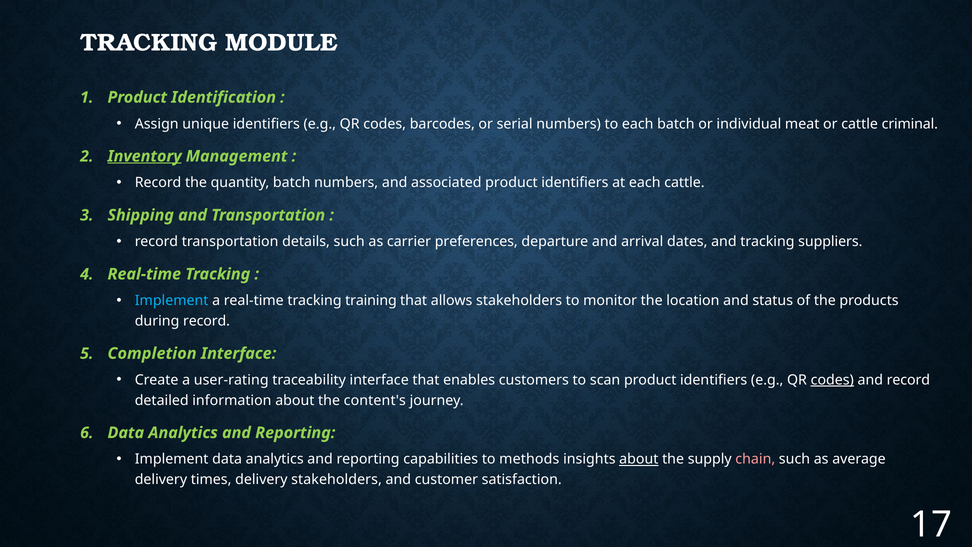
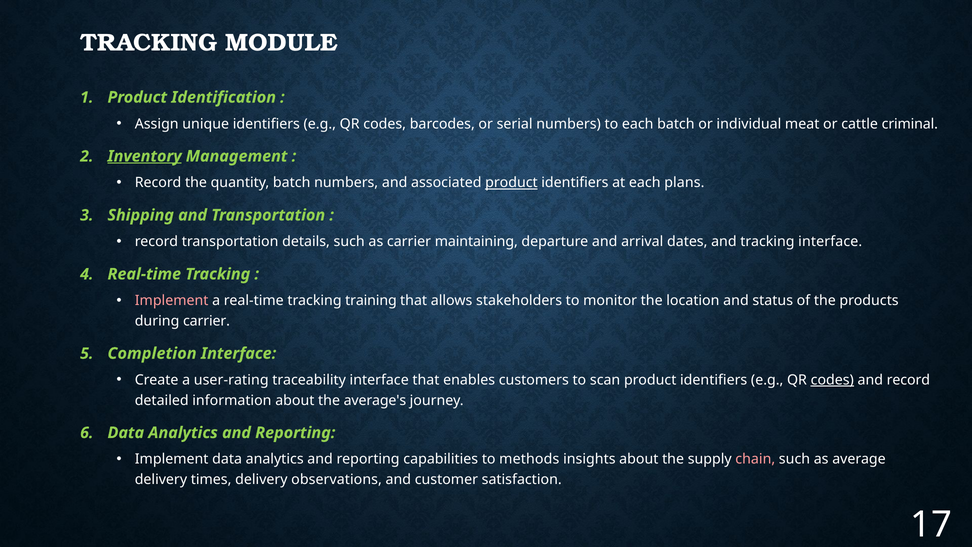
product underline: none -> present (511, 183)
each cattle: cattle -> plans (684, 183)
preferences: preferences -> maintaining (476, 242)
tracking suppliers: suppliers -> interface (830, 242)
Implement colour: light blue -> pink (172, 300)
during record: record -> carrier (207, 321)
content's: content's -> average's (375, 400)
about underline: present -> none (639, 459)
delivery stakeholders: stakeholders -> observations (337, 479)
